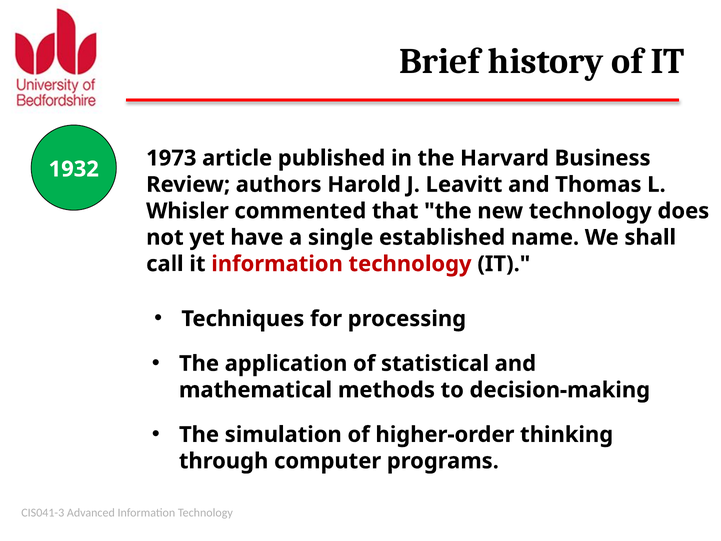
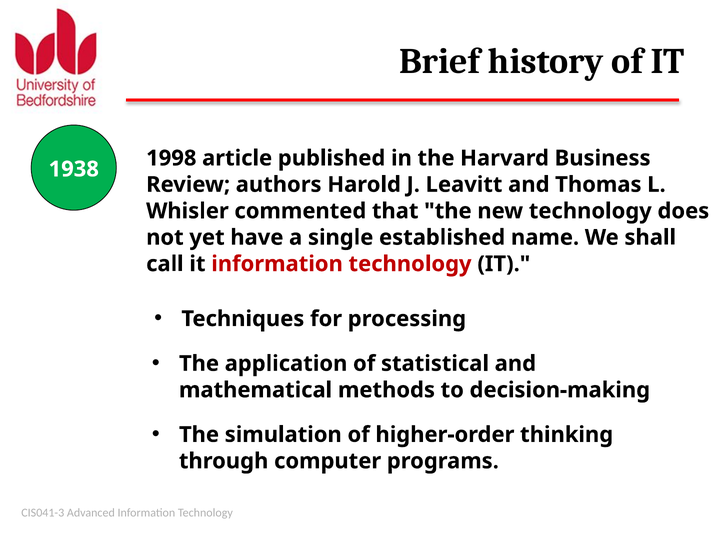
1973: 1973 -> 1998 (171, 158)
1932: 1932 -> 1938 (74, 169)
